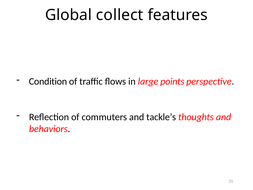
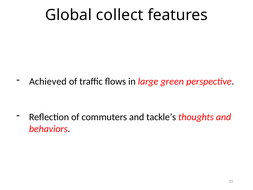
Condition: Condition -> Achieved (48, 81)
points: points -> green (172, 81)
